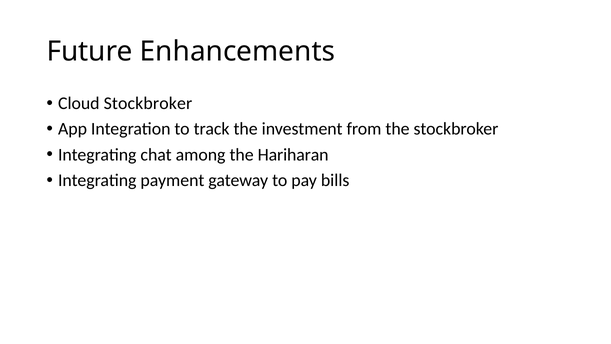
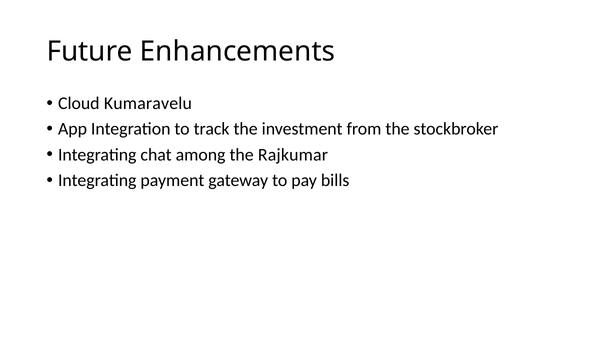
Cloud Stockbroker: Stockbroker -> Kumaravelu (148, 103)
Hariharan: Hariharan -> Rajkumar (293, 155)
